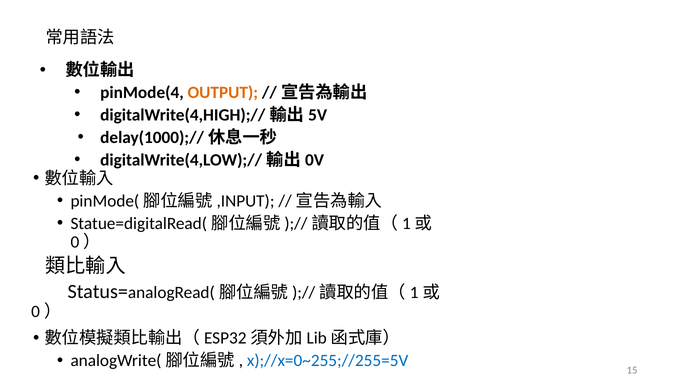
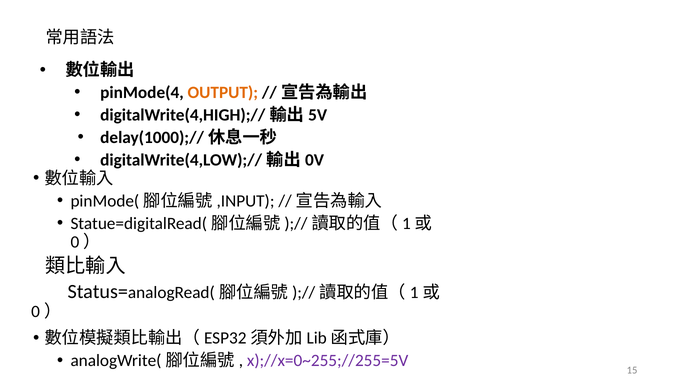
x);//x=0~255;//255=5V colour: blue -> purple (328, 361)
